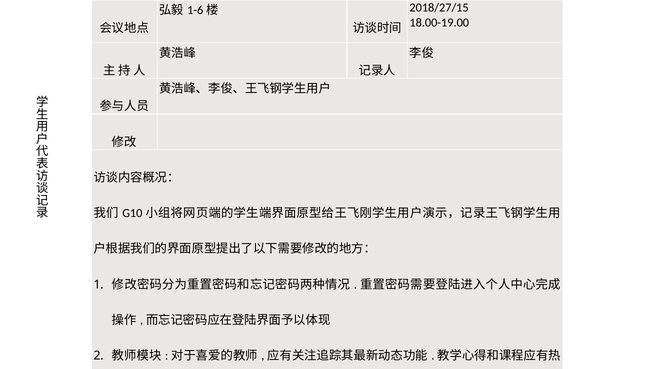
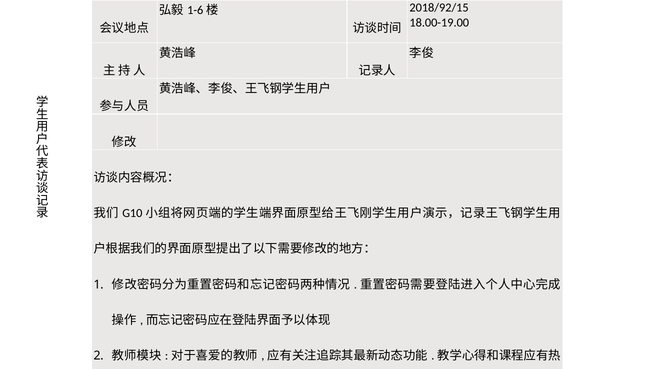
2018/27/15: 2018/27/15 -> 2018/92/15 (439, 8)
